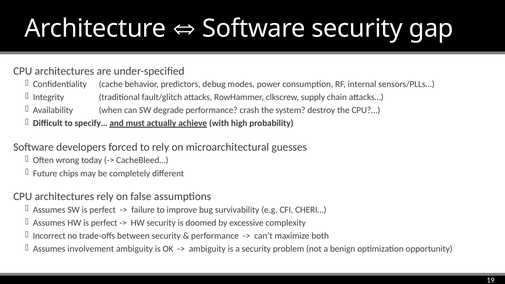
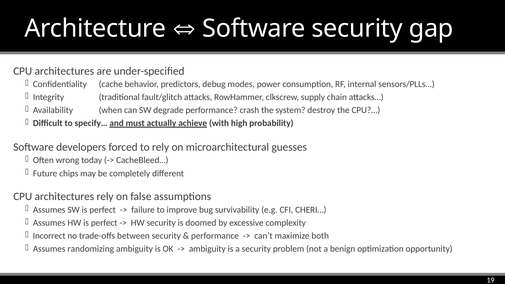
involvement: involvement -> randomizing (91, 249)
